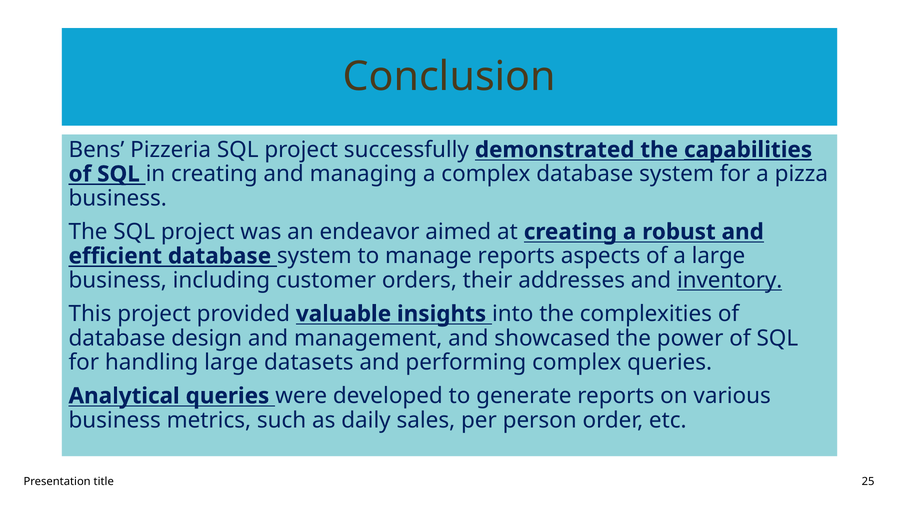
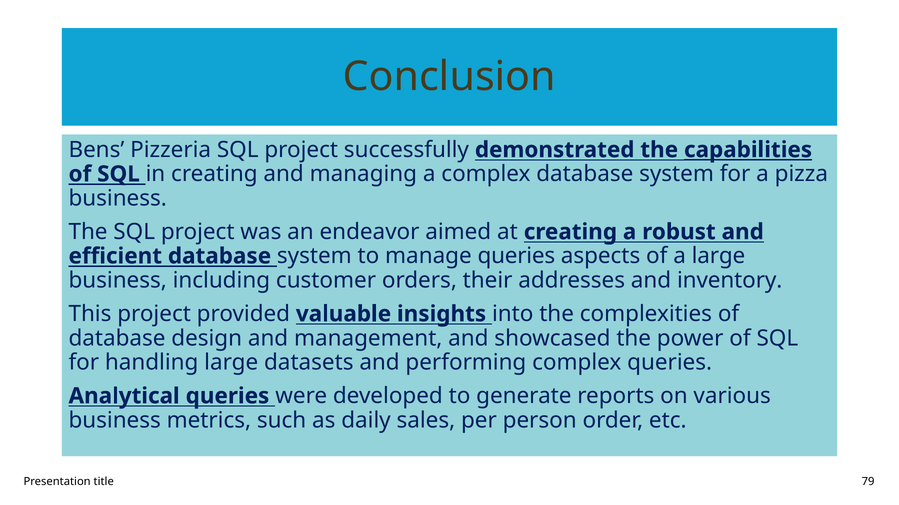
manage reports: reports -> queries (516, 256)
inventory underline: present -> none (730, 281)
25: 25 -> 79 (868, 482)
